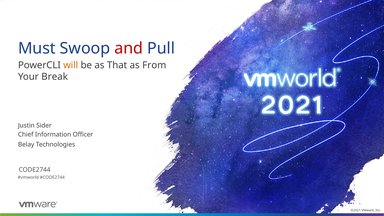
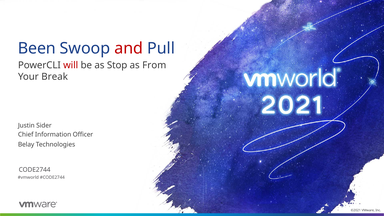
Must: Must -> Been (37, 48)
will colour: orange -> red (71, 65)
That: That -> Stop (117, 65)
